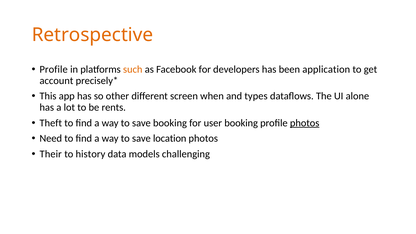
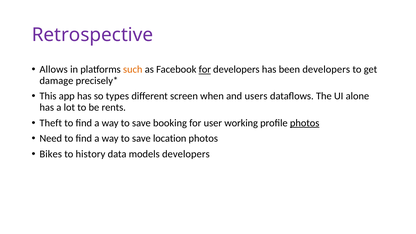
Retrospective colour: orange -> purple (92, 35)
Profile: Profile -> Allows (54, 69)
for underline: none -> present (205, 69)
been application: application -> developers (326, 69)
account: account -> damage (56, 81)
other: other -> types (117, 96)
types: types -> users (256, 96)
user booking: booking -> working (241, 123)
Their: Their -> Bikes (51, 154)
models challenging: challenging -> developers (186, 154)
